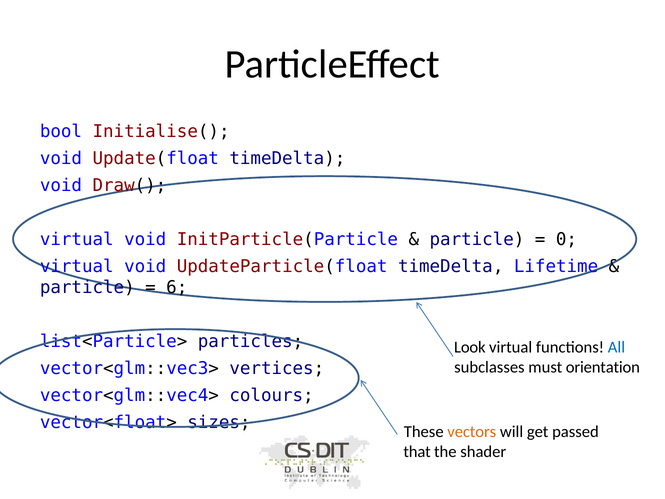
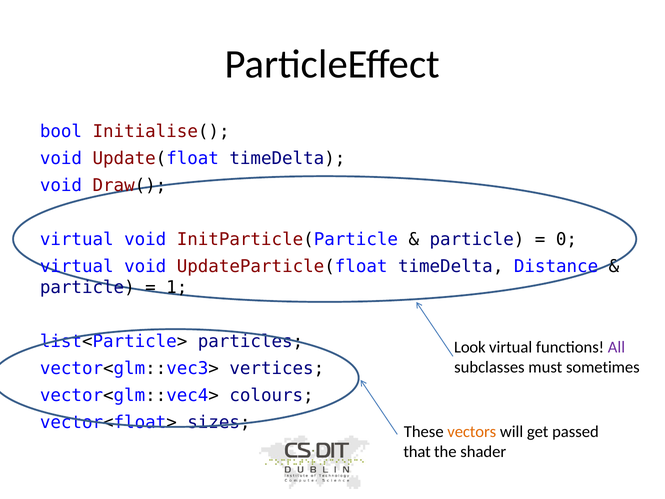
Lifetime: Lifetime -> Distance (556, 266)
6: 6 -> 1 (177, 287)
All colour: blue -> purple (616, 347)
orientation: orientation -> sometimes (603, 367)
